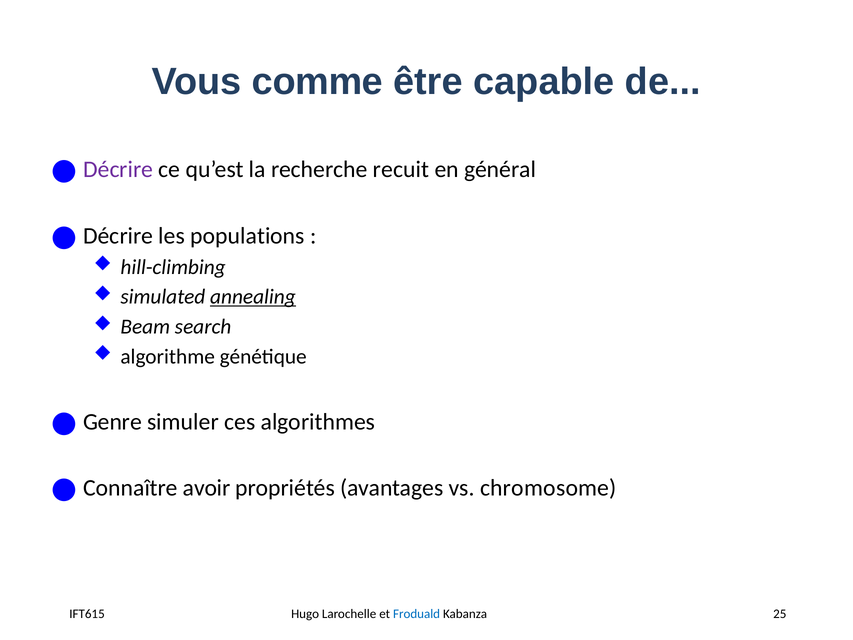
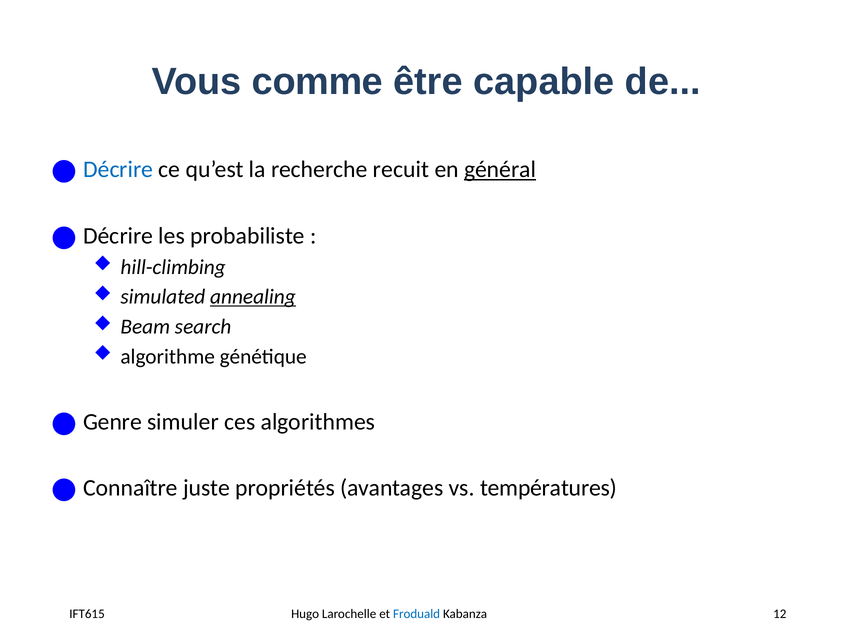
Décrire colour: purple -> blue (118, 169)
général underline: none -> present (500, 169)
populations: populations -> probabiliste (248, 236)
avoir: avoir -> juste (207, 488)
chromosome: chromosome -> températures (549, 488)
25: 25 -> 12 (780, 614)
